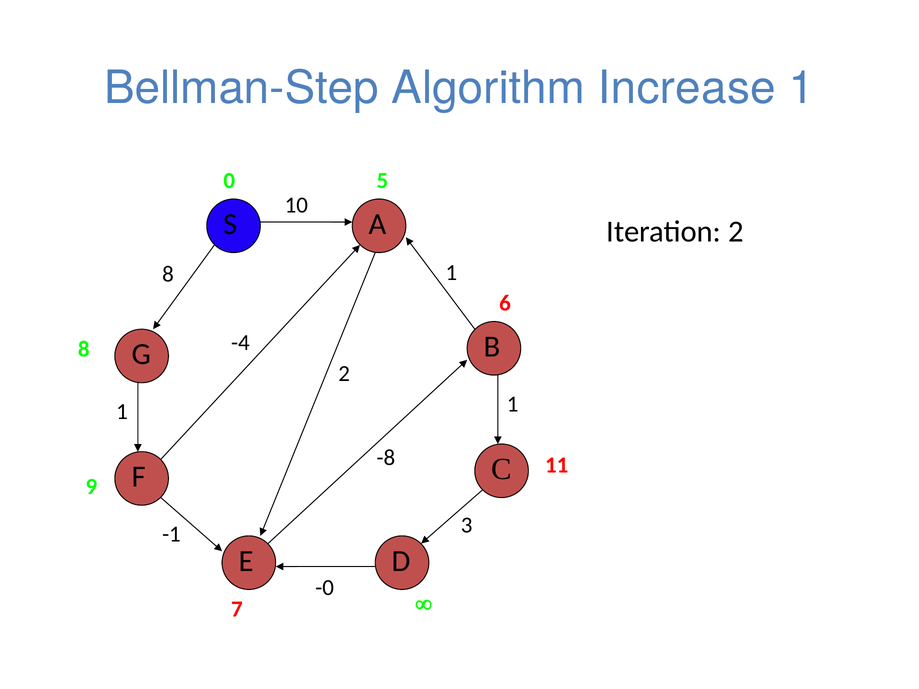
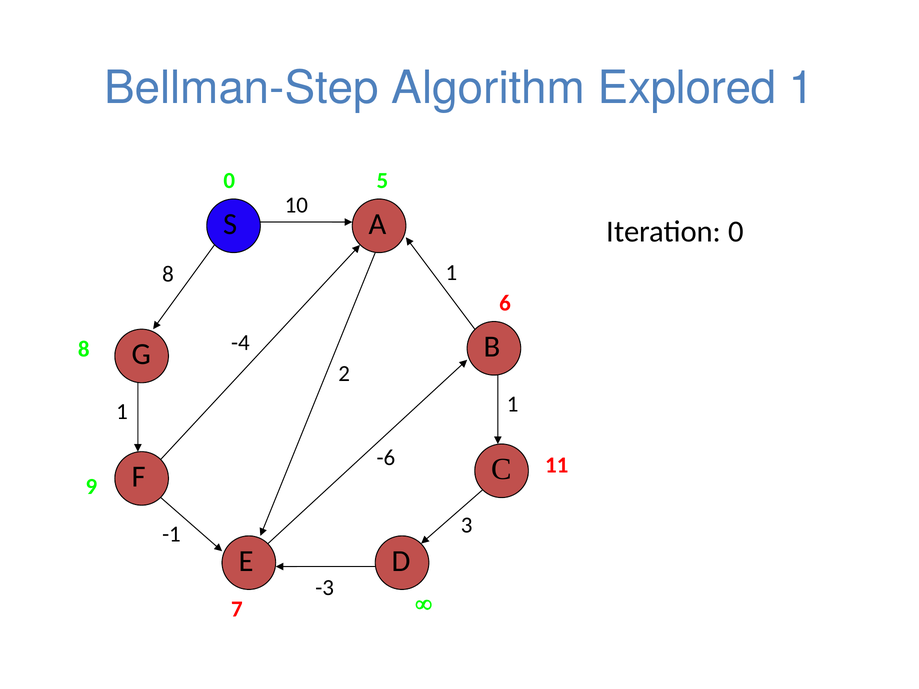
Increase: Increase -> Explored (687, 88)
Iteration 2: 2 -> 0 (736, 232)
-8: -8 -> -6 (386, 458)
-0: -0 -> -3 (325, 588)
